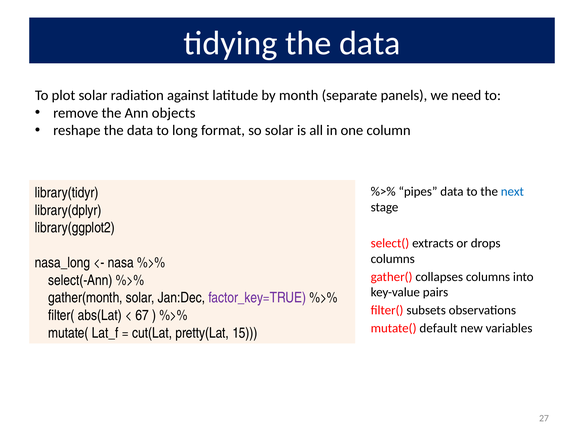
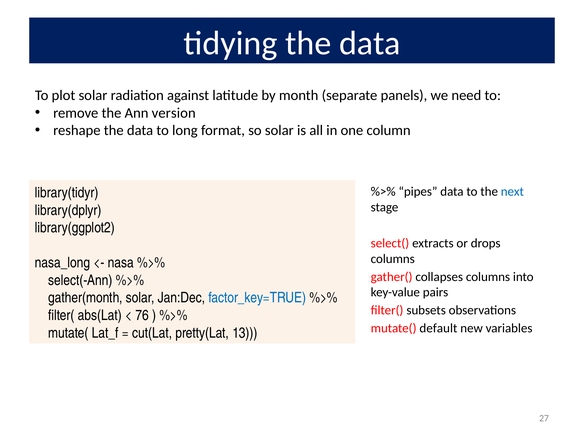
objects: objects -> version (174, 113)
factor_key=TRUE colour: purple -> blue (257, 298)
67: 67 -> 76 (142, 315)
15: 15 -> 13 (245, 333)
